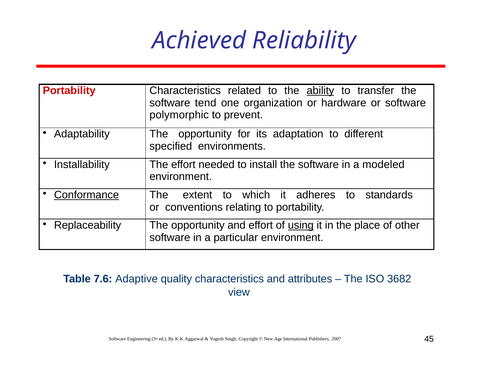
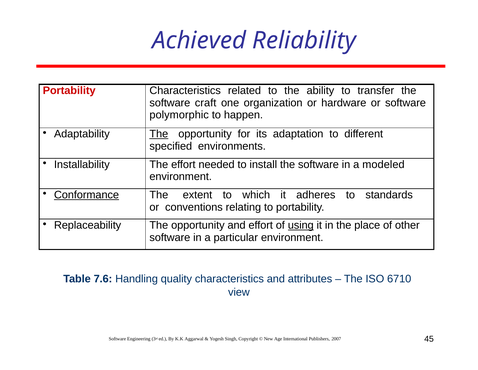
ability underline: present -> none (320, 90)
tend: tend -> craft (206, 103)
prevent: prevent -> happen (243, 115)
The underline: none -> present (159, 134)
Adaptive: Adaptive -> Handling (137, 279)
3682: 3682 -> 6710 (399, 279)
